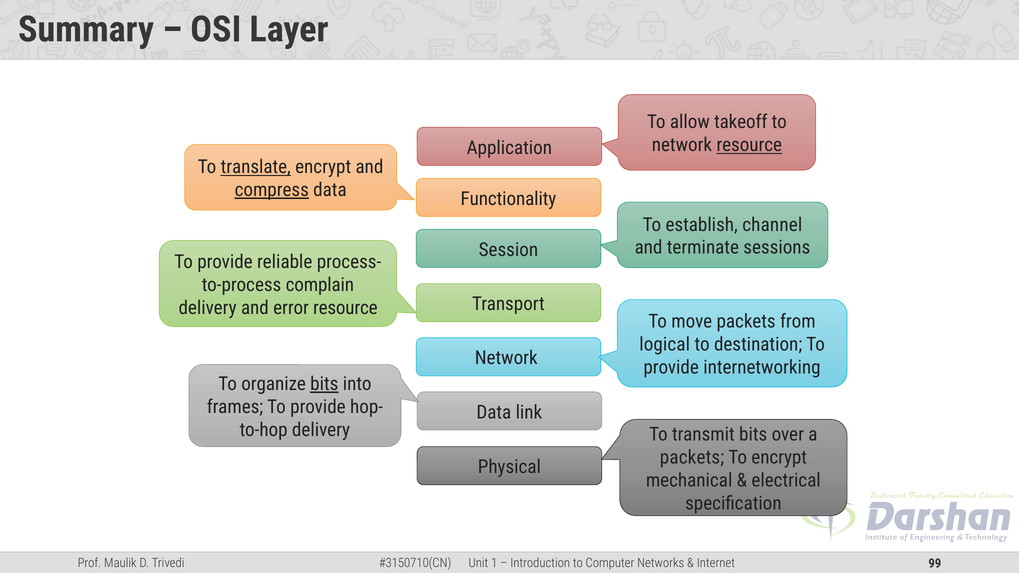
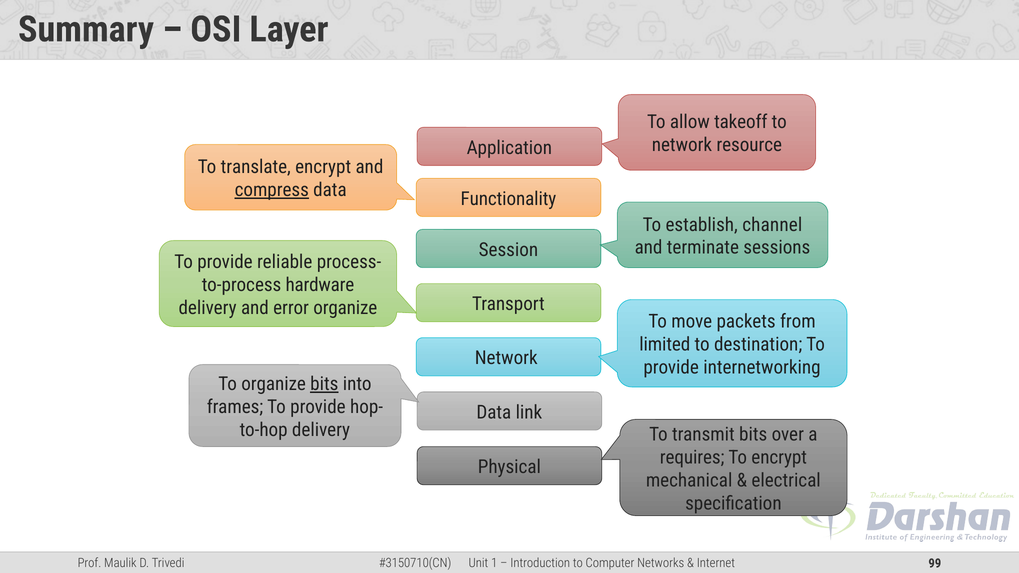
resource underline: present -> none (749, 145)
translate underline: present -> none (256, 167)
complain: complain -> hardware (320, 285)
error resource: resource -> organize (345, 308)
logical: logical -> limited (665, 345)
packets: packets -> requires (692, 458)
